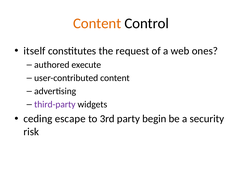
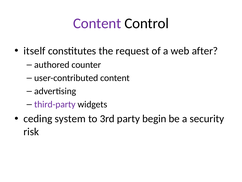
Content colour: orange -> purple (97, 23)
ones: ones -> after (205, 51)
execute: execute -> counter (86, 65)
escape: escape -> system (70, 118)
